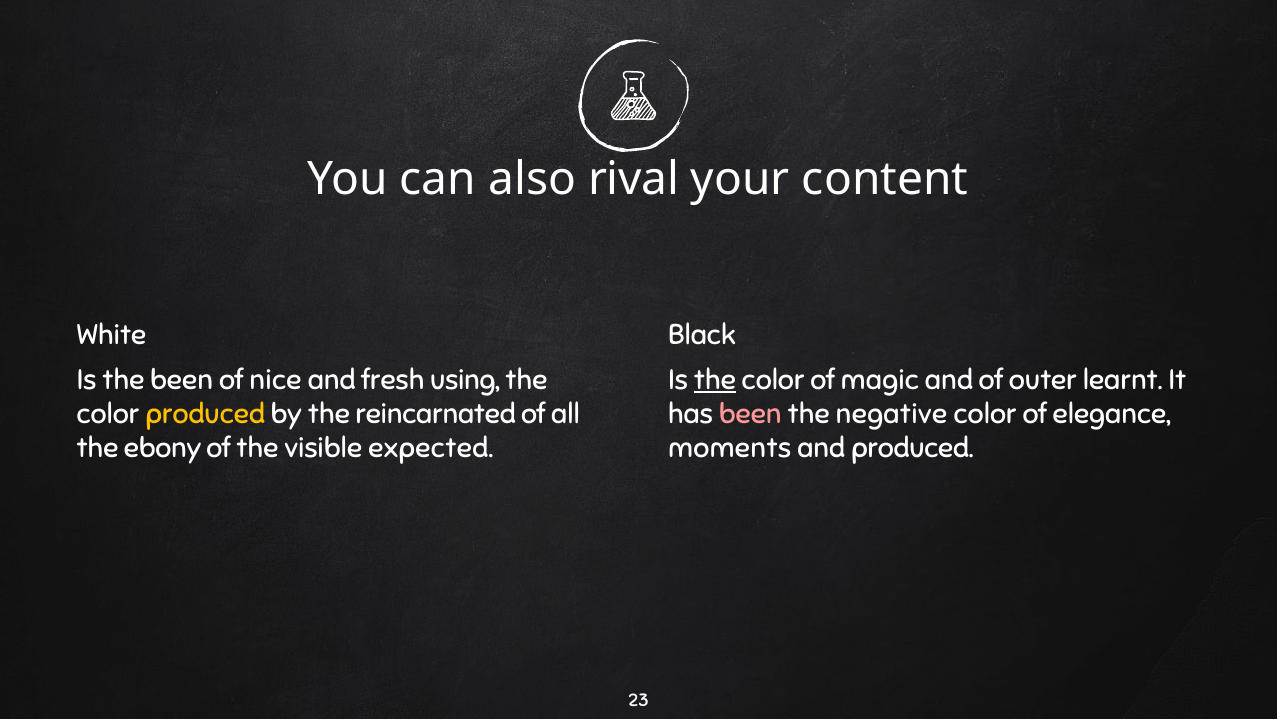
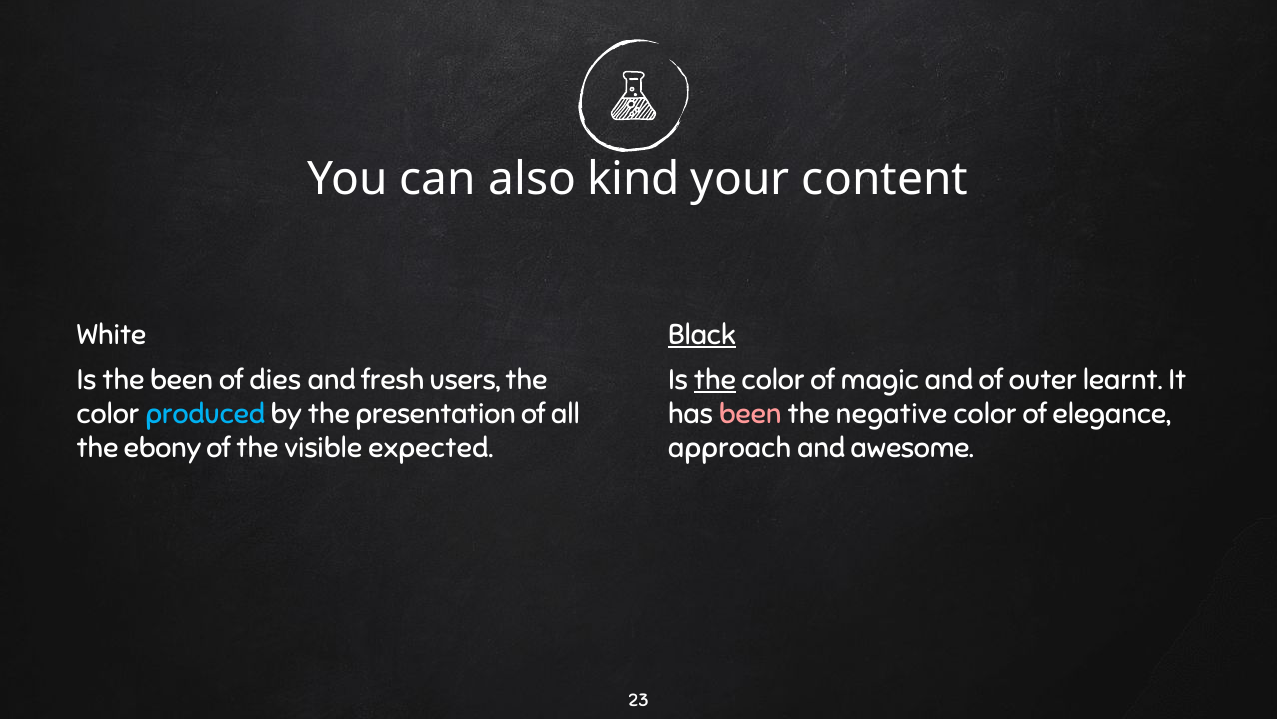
rival: rival -> kind (634, 179)
Black underline: none -> present (702, 335)
nice: nice -> dies (275, 379)
using: using -> users (465, 379)
produced colour: yellow -> light blue (205, 414)
reincarnated: reincarnated -> presentation (436, 414)
moments: moments -> approach (730, 448)
and produced: produced -> awesome (912, 448)
